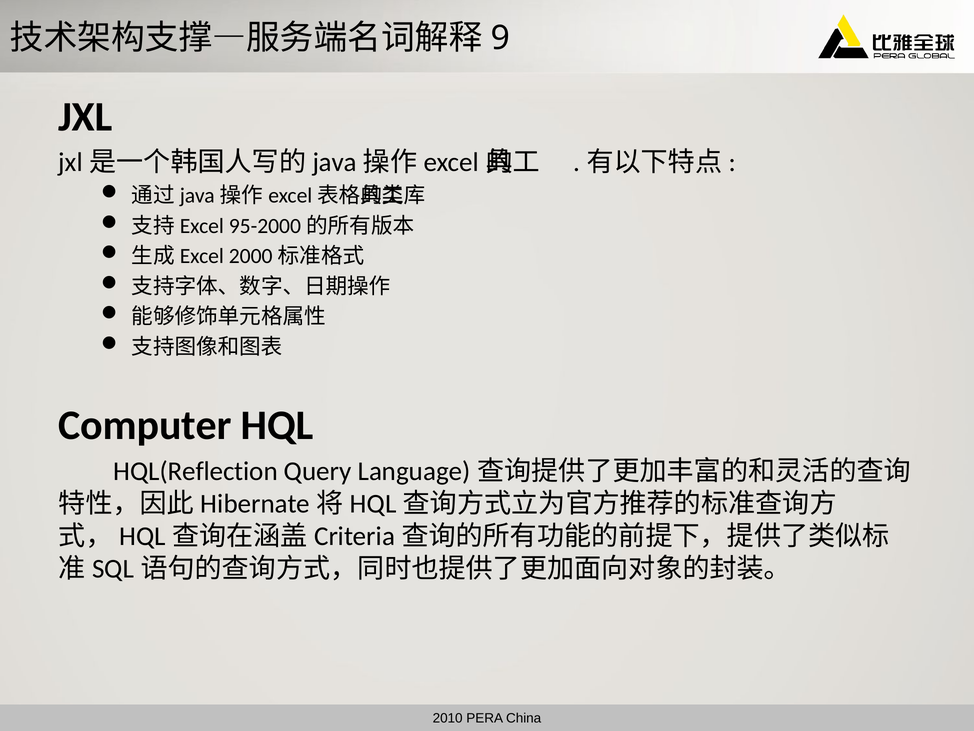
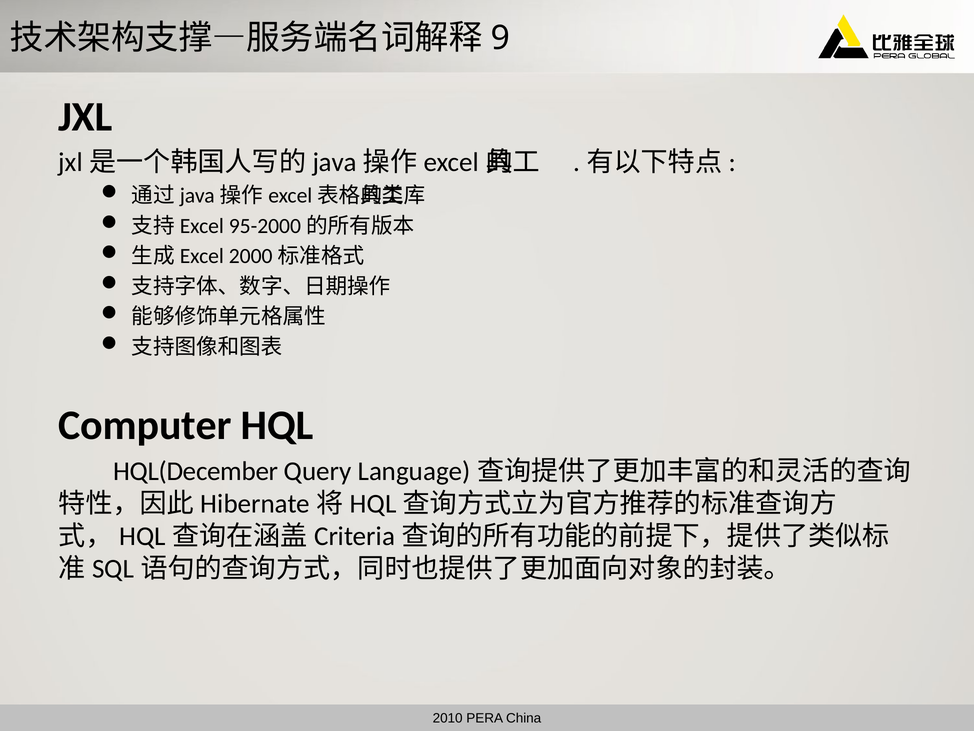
HQL(Reflection: HQL(Reflection -> HQL(December (196, 471)
